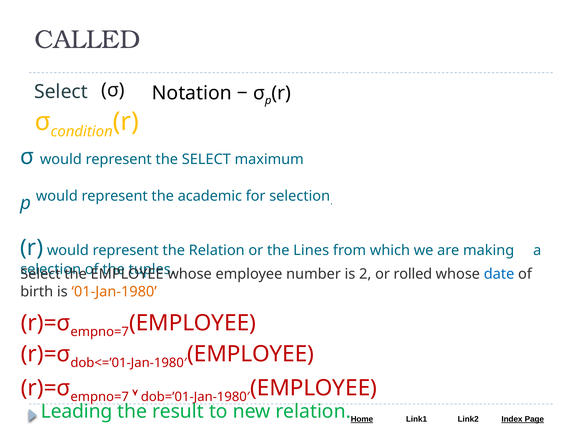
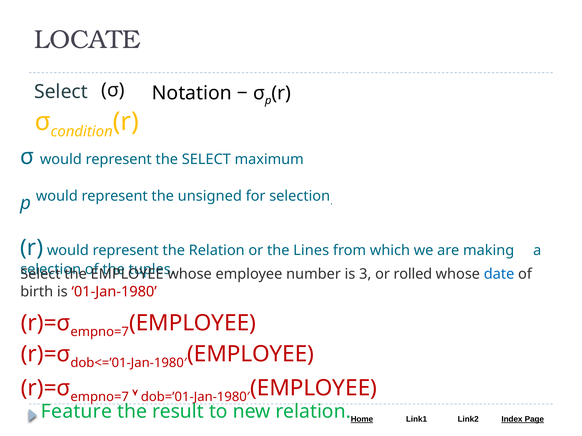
CALLED: CALLED -> LOCATE (87, 40)
academic: academic -> unsigned (210, 196)
2: 2 -> 3 (365, 274)
01-Jan-1980 colour: orange -> red (114, 292)
Leading: Leading -> Feature (76, 412)
